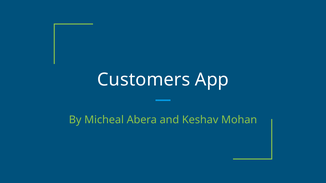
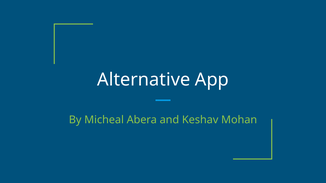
Customers: Customers -> Alternative (144, 80)
